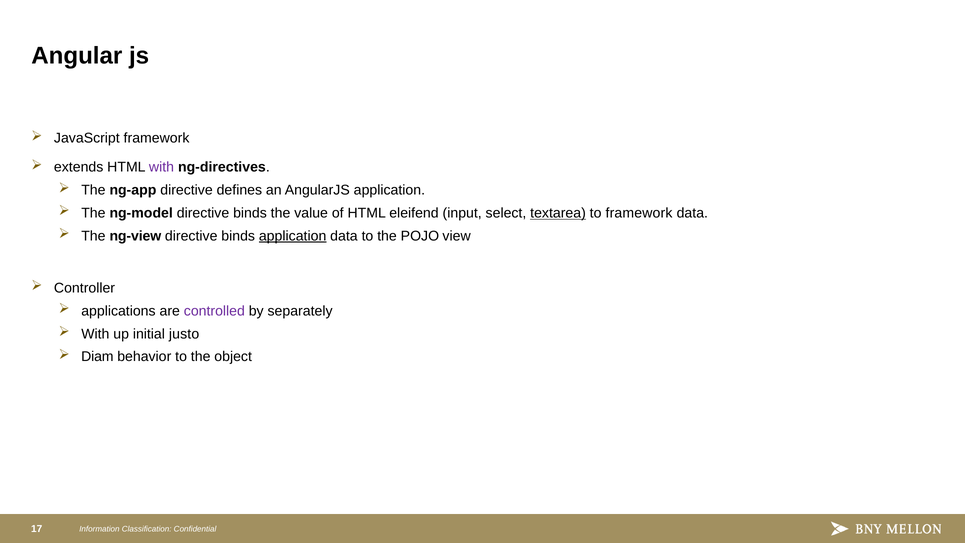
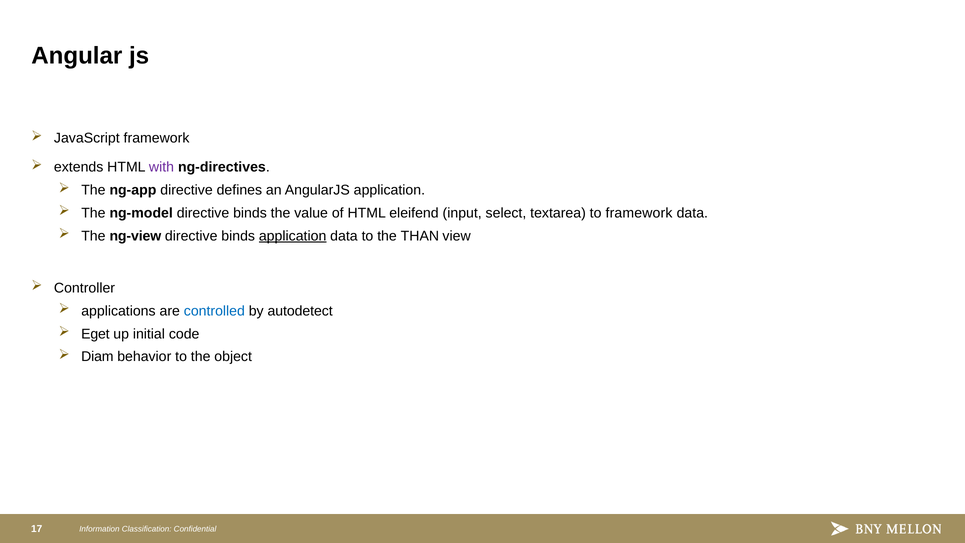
textarea underline: present -> none (558, 213)
POJO: POJO -> THAN (420, 236)
controlled colour: purple -> blue (214, 311)
separately: separately -> autodetect (300, 311)
With: With -> Eget (95, 334)
justo: justo -> code (184, 334)
